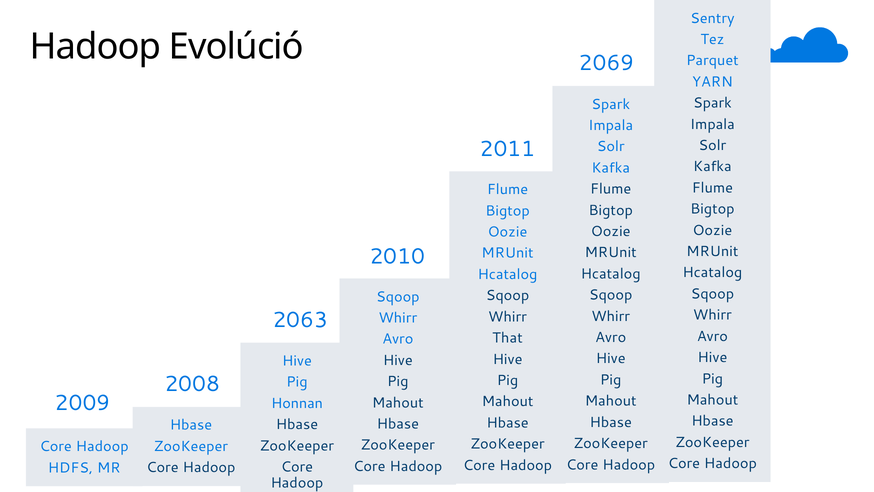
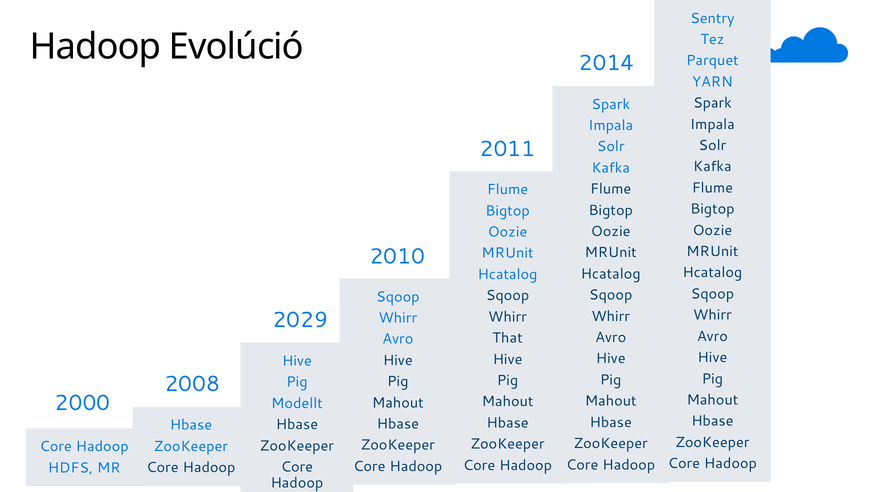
2069: 2069 -> 2014 (607, 63)
2063: 2063 -> 2029 (300, 320)
2009: 2009 -> 2000 (83, 403)
Honnan: Honnan -> Modellt (297, 403)
